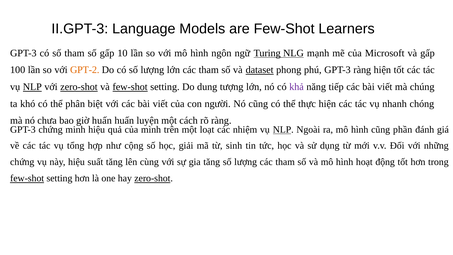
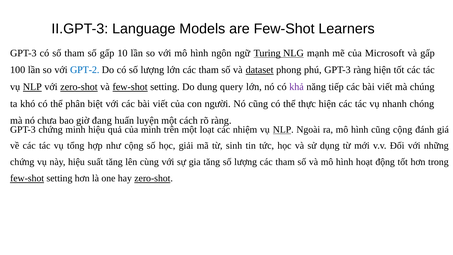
GPT-2 colour: orange -> blue (85, 70)
tượng: tượng -> query (232, 87)
giờ huấn: huấn -> đang (102, 120)
cũng phần: phần -> cộng (403, 129)
